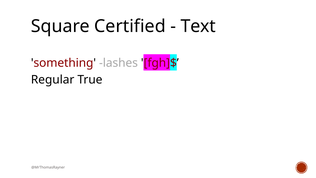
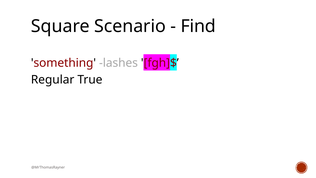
Certified: Certified -> Scenario (130, 26)
Text: Text -> Find (198, 26)
